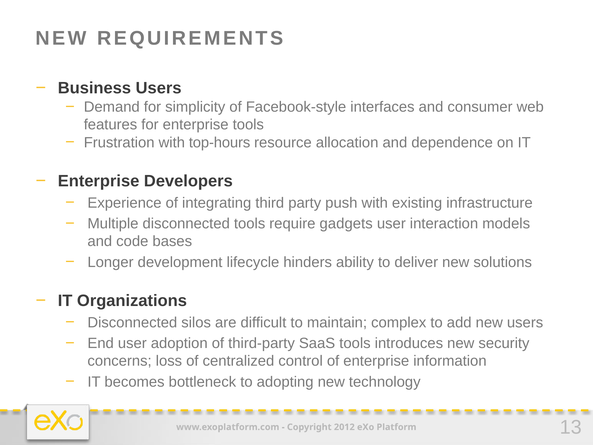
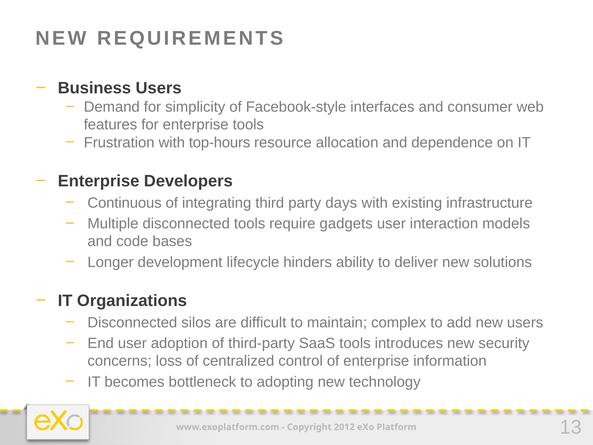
Experience: Experience -> Continuous (125, 203)
push: push -> days (341, 203)
